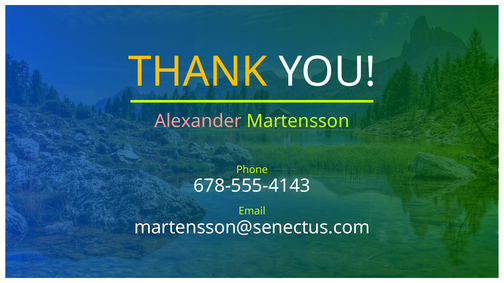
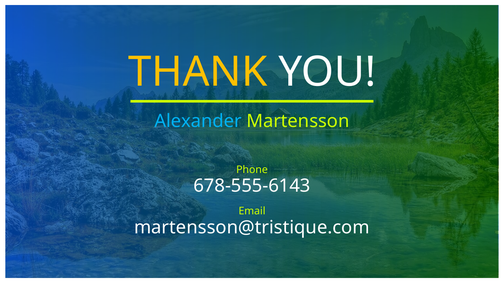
Alexander colour: pink -> light blue (198, 121)
678-555-4143: 678-555-4143 -> 678-555-6143 (252, 186)
martensson@senectus.com: martensson@senectus.com -> martensson@tristique.com (252, 228)
